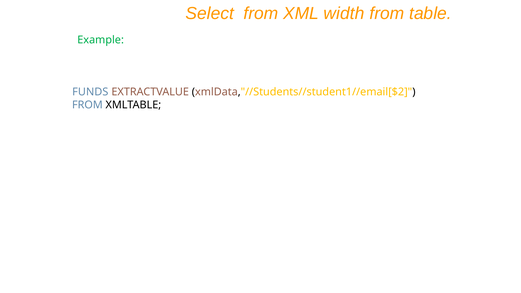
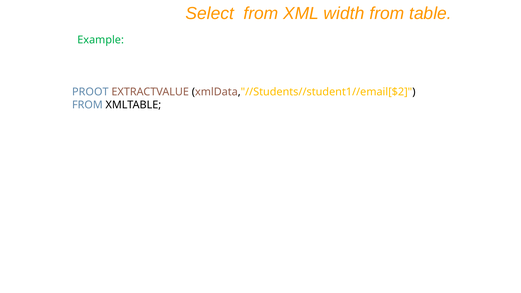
FUNDS: FUNDS -> PROOT (90, 92)
